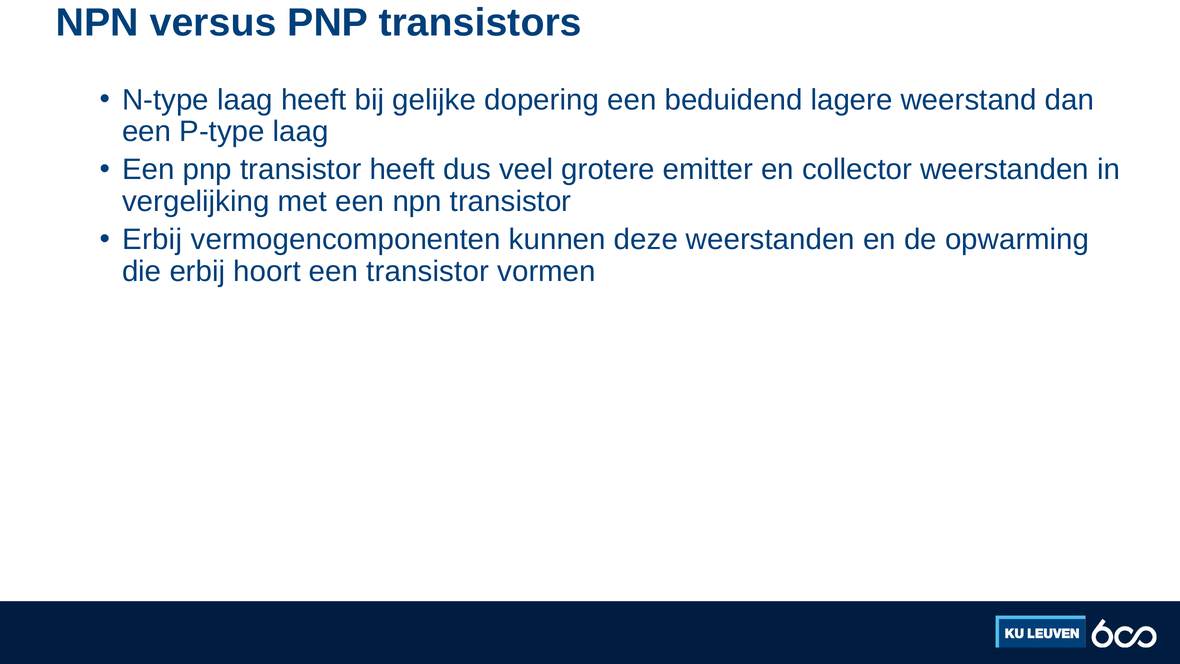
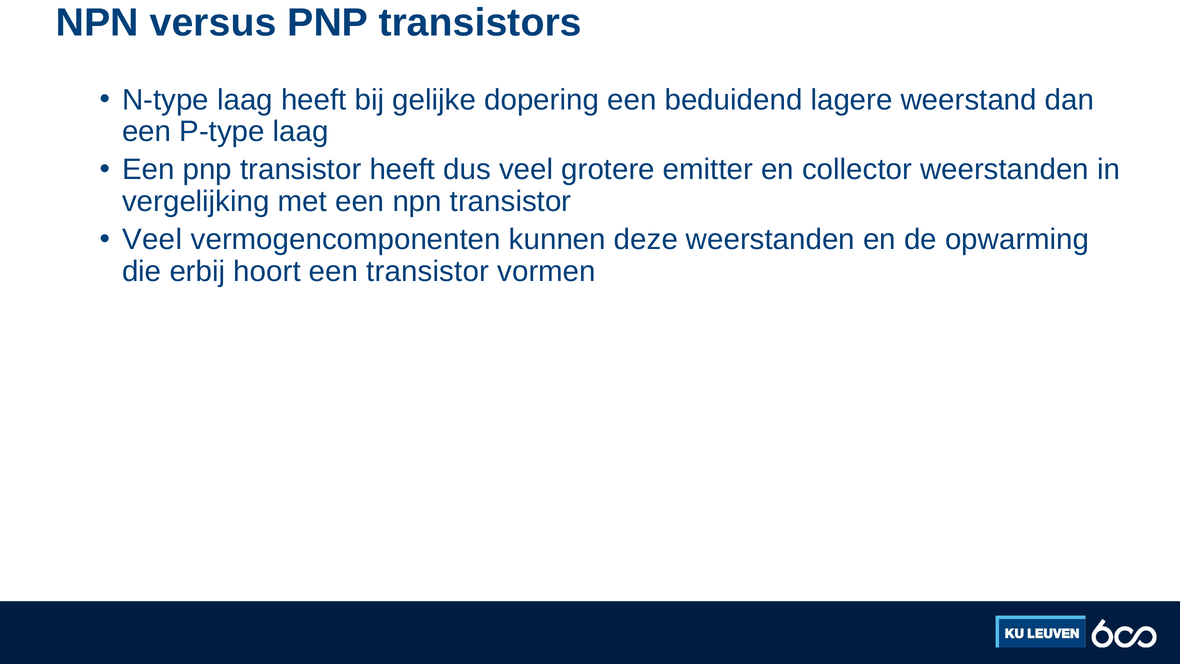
Erbij: Erbij -> Veel (152, 239)
